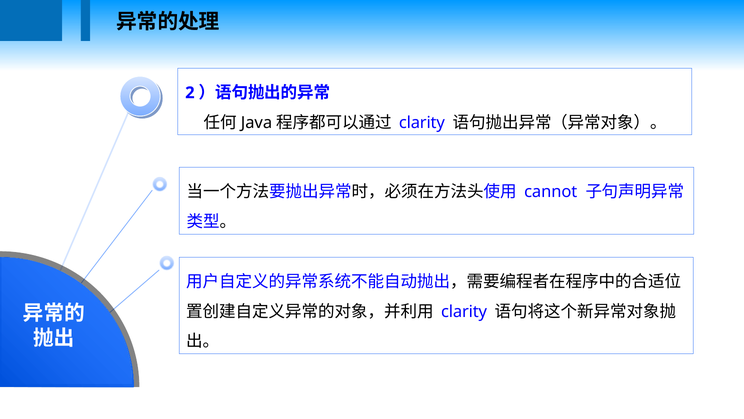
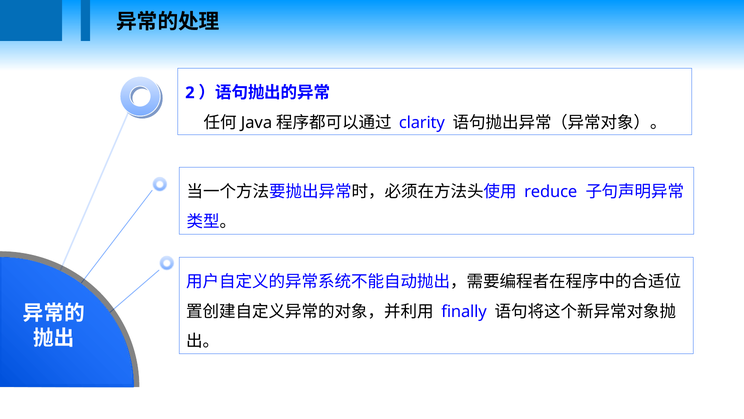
cannot: cannot -> reduce (551, 192)
clarity: clarity -> finally (464, 311)
